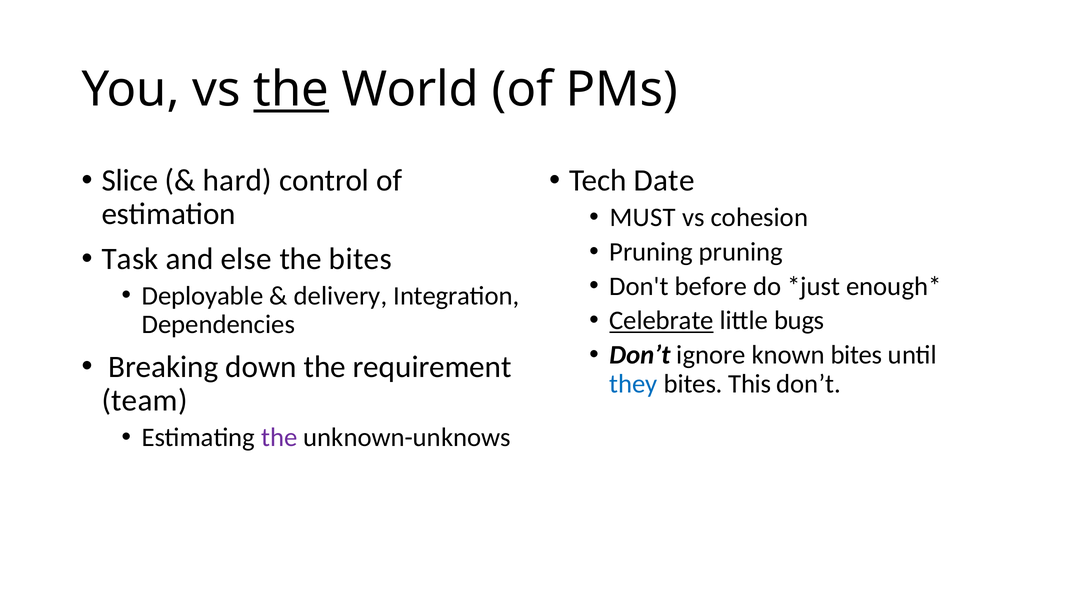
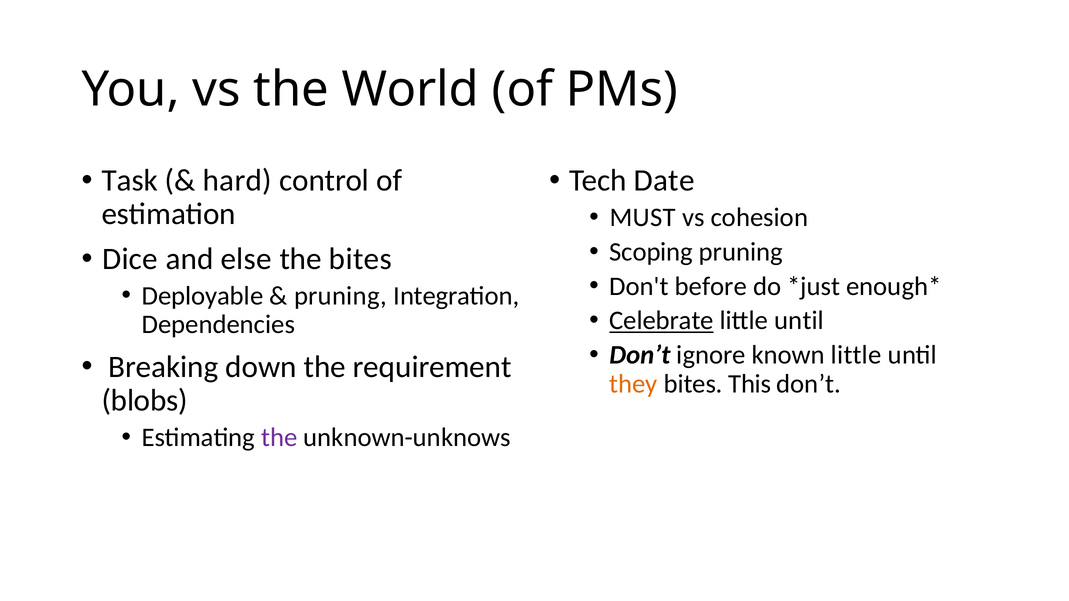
the underline: present -> none (291, 90)
Slice: Slice -> Task (130, 181)
Pruning: Pruning -> Scoping (651, 252)
Task: Task -> Dice (130, 259)
delivery: delivery -> pruning (340, 296)
bugs: bugs -> until (799, 321)
known bites: bites -> little (856, 355)
they colour: blue -> orange (633, 384)
team: team -> blobs (145, 401)
